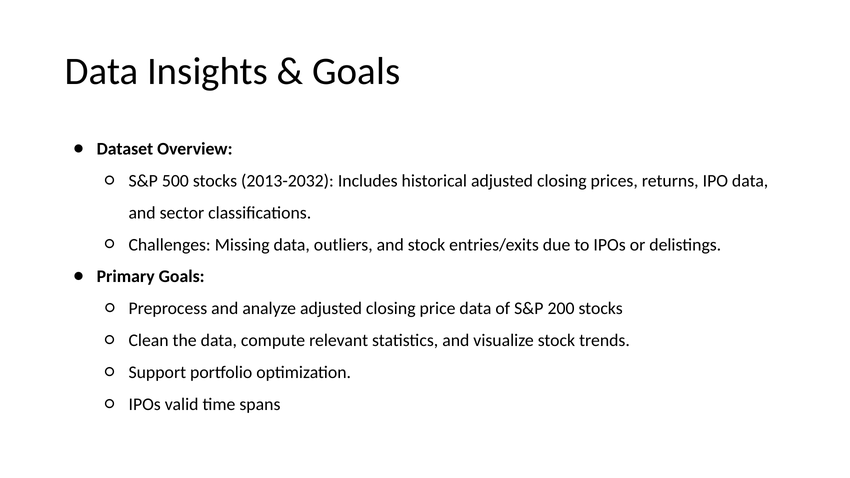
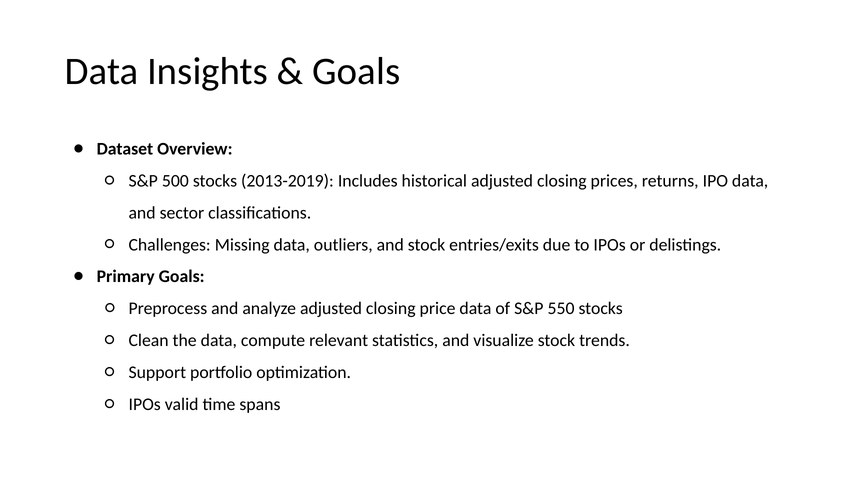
2013-2032: 2013-2032 -> 2013-2019 (287, 181)
200: 200 -> 550 (561, 309)
